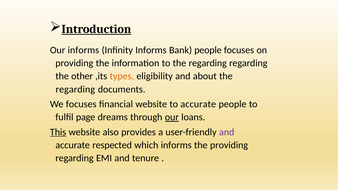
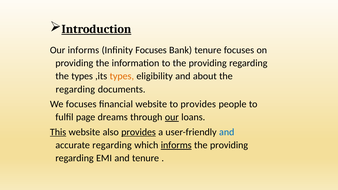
Infinity Informs: Informs -> Focuses (151, 50)
Bank people: people -> tenure (208, 50)
to the regarding: regarding -> providing (208, 63)
the other: other -> types (82, 76)
to accurate: accurate -> provides (198, 104)
provides underline: none -> present (139, 132)
and colour: purple -> blue (227, 132)
accurate respected: respected -> regarding (112, 145)
informs underline: none -> present (176, 145)
